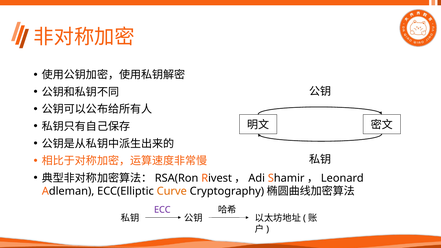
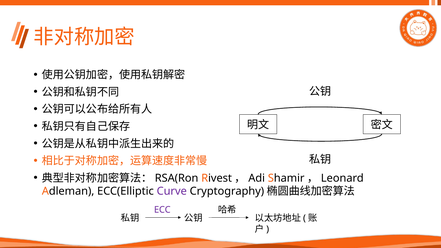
Curve colour: orange -> purple (172, 191)
